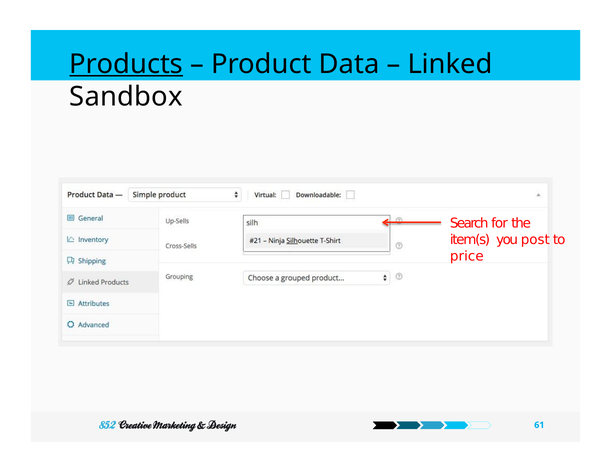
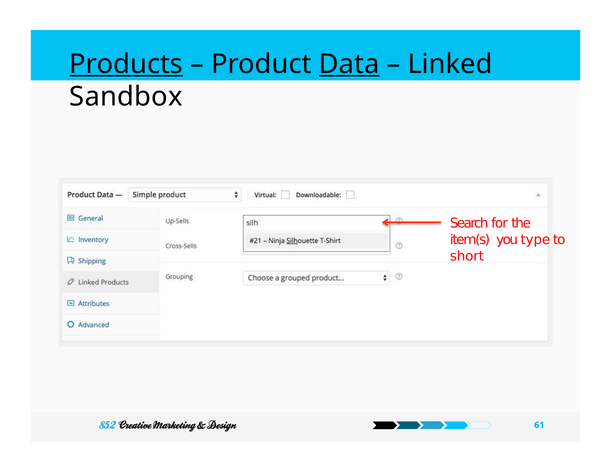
Data underline: none -> present (349, 64)
post: post -> type (535, 240)
price: price -> short (467, 256)
